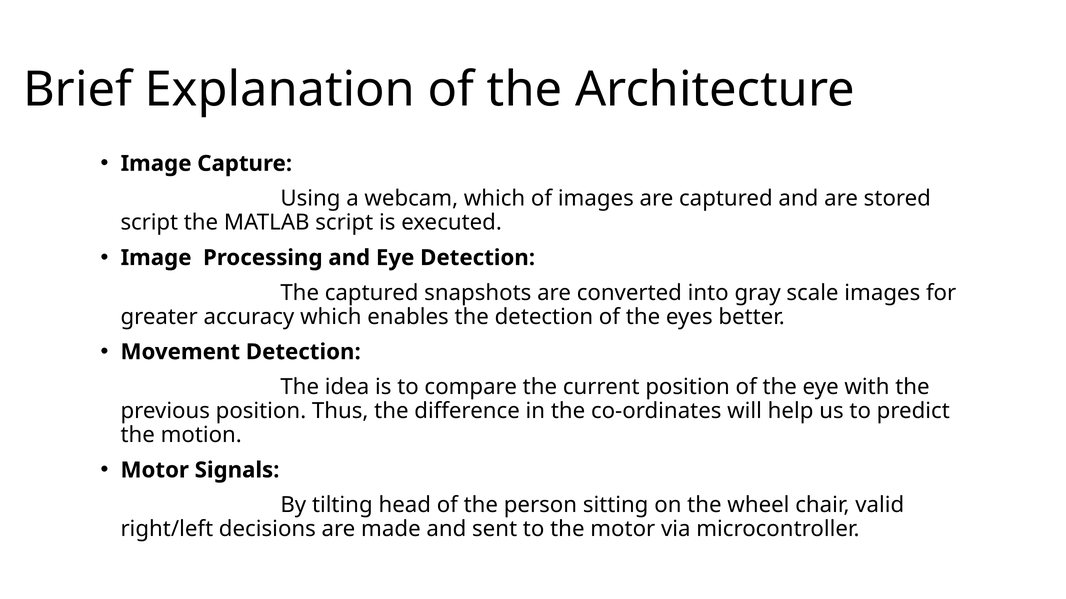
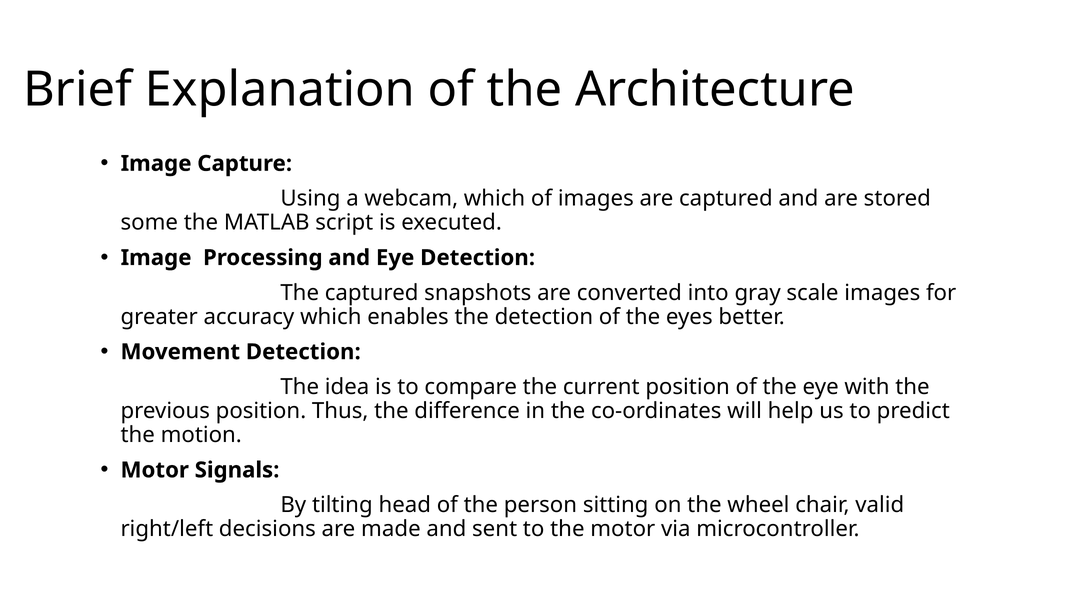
script: script -> some (149, 223)
